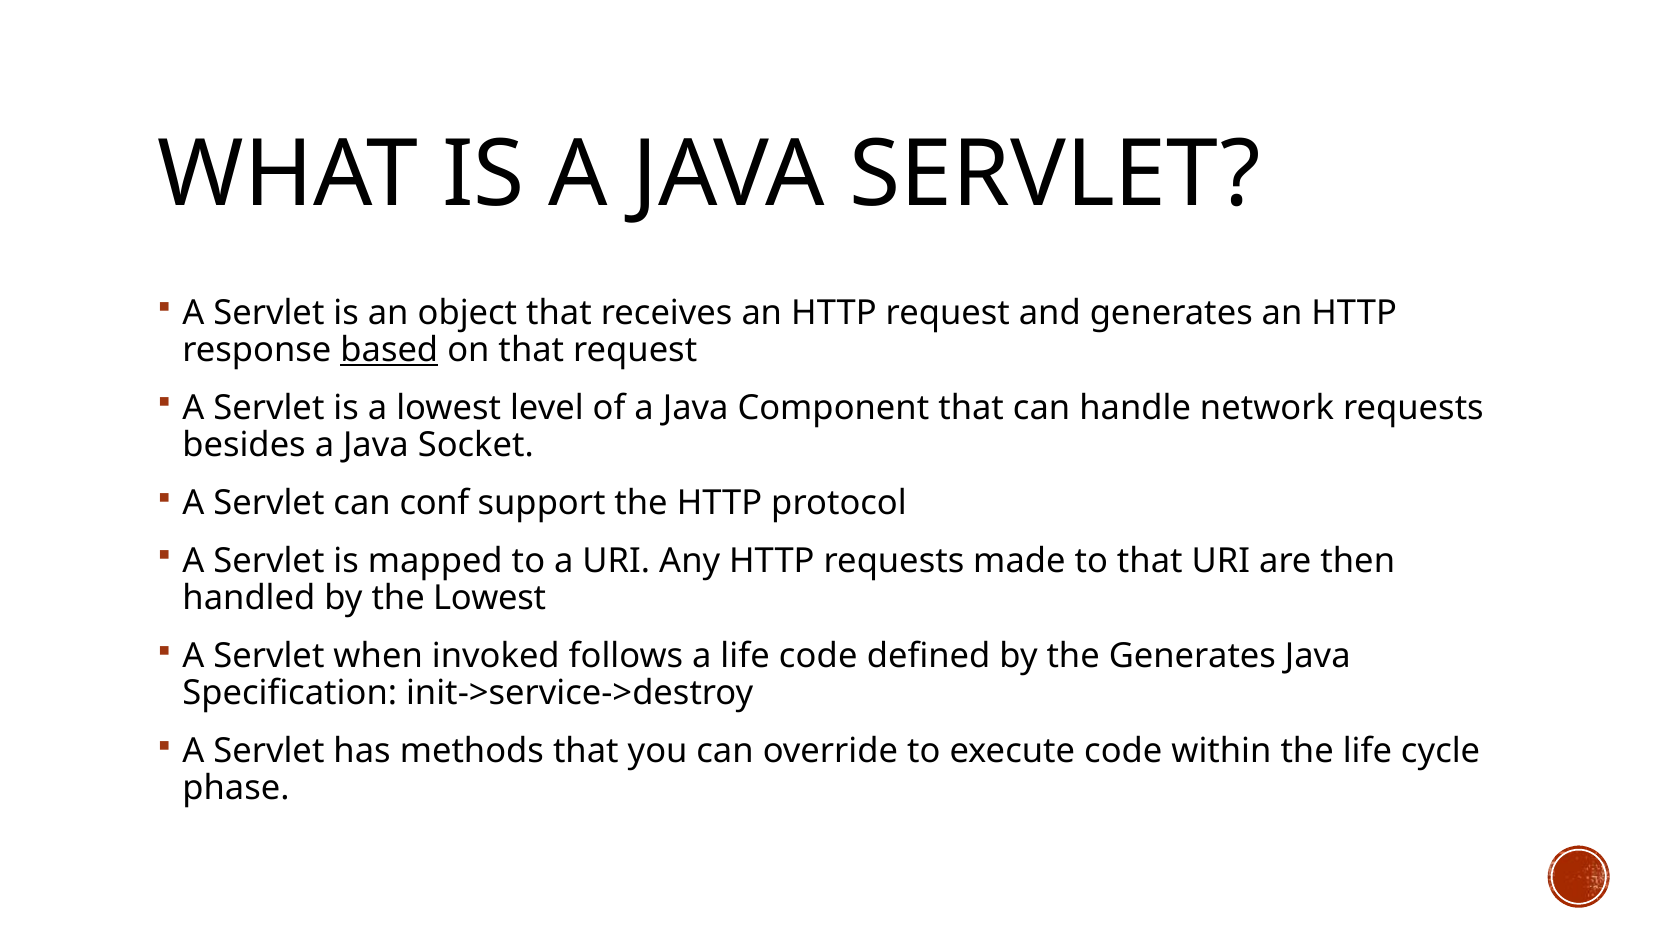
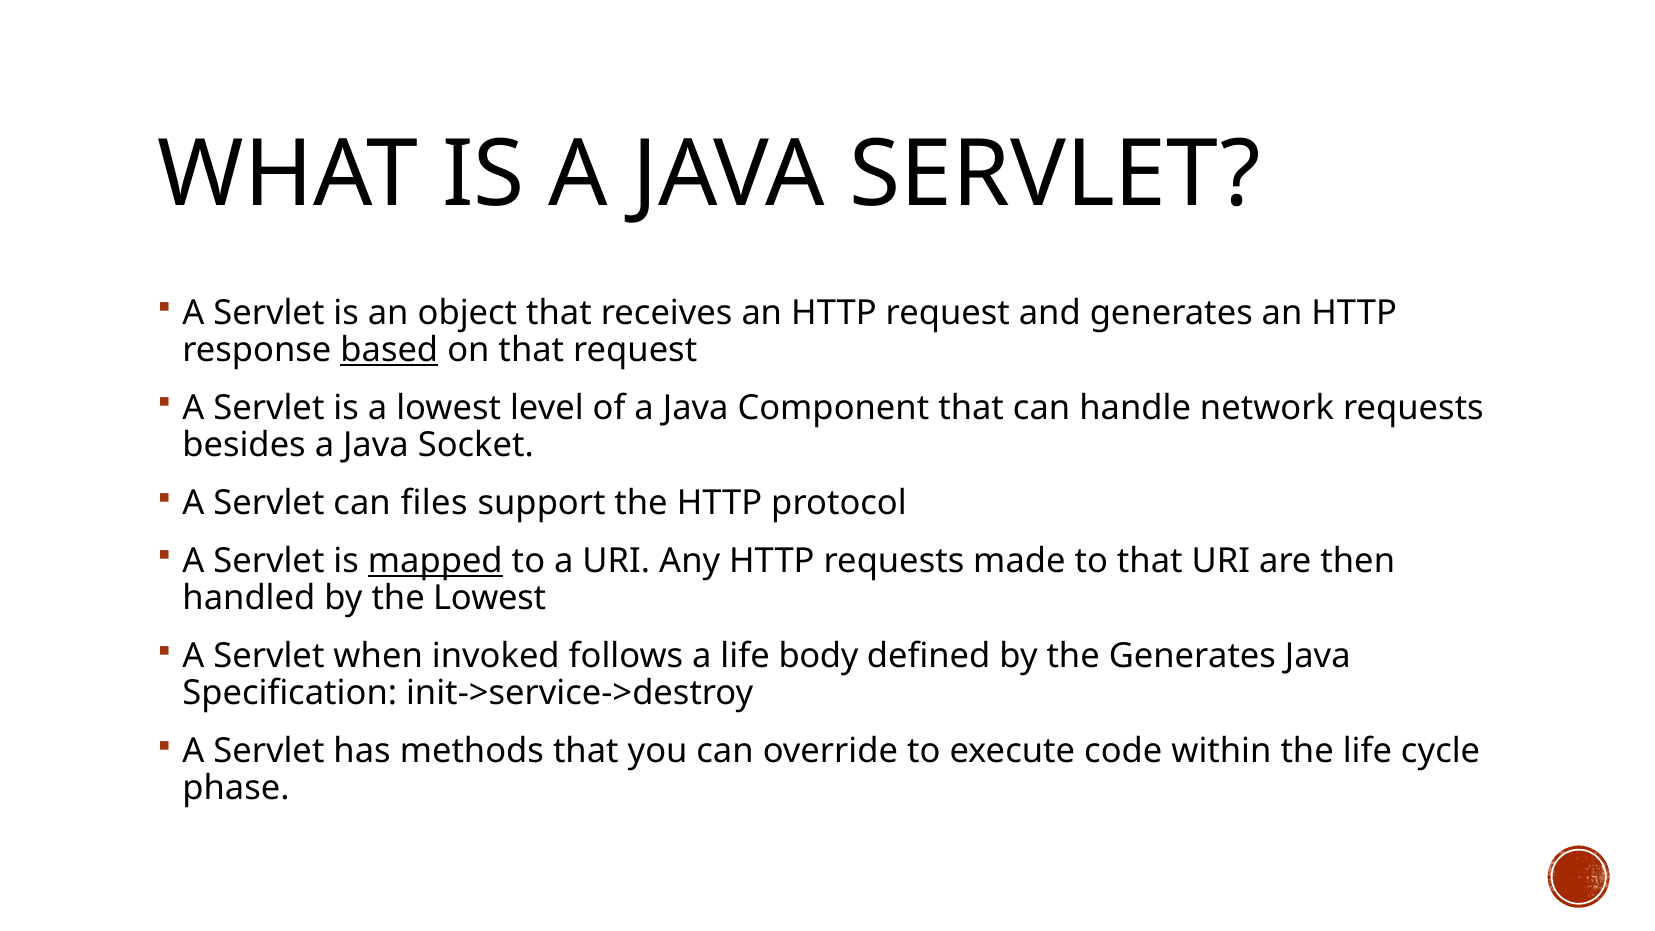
conf: conf -> files (434, 503)
mapped underline: none -> present (435, 561)
life code: code -> body (818, 656)
